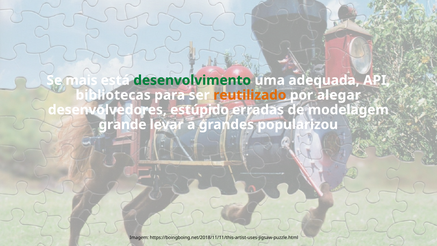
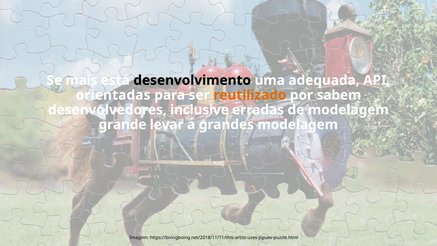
desenvolvimento colour: green -> black (192, 80)
bibliotecas: bibliotecas -> orientadas (113, 95)
alegar: alegar -> sabem (339, 95)
estúpido: estúpido -> inclusive (200, 110)
grandes popularizou: popularizou -> modelagem (298, 125)
